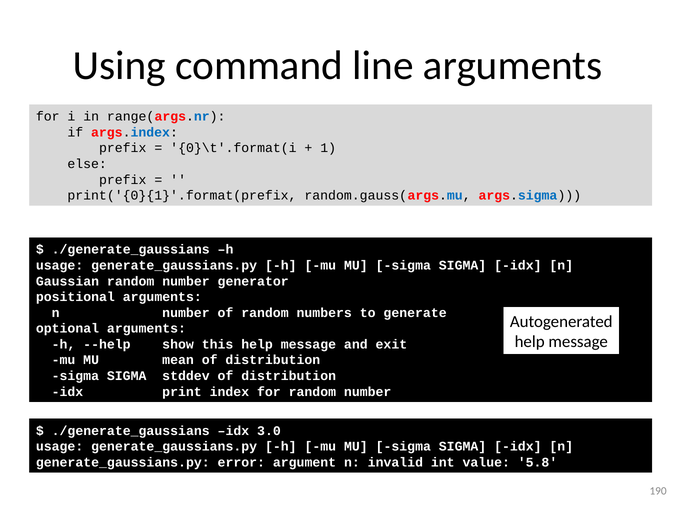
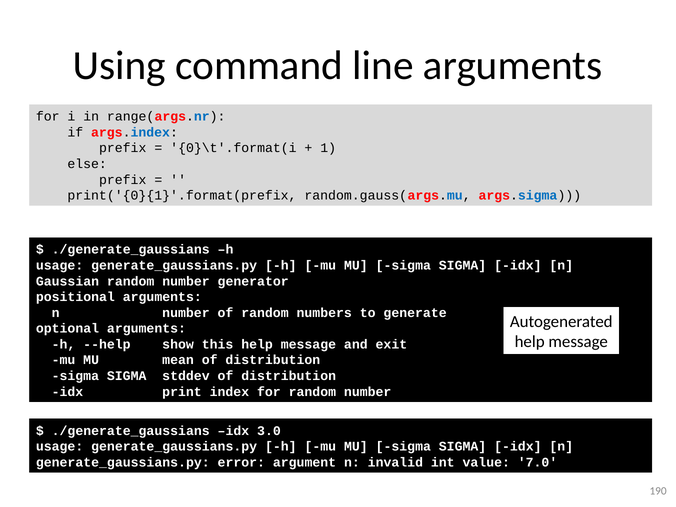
5.8: 5.8 -> 7.0 (538, 462)
